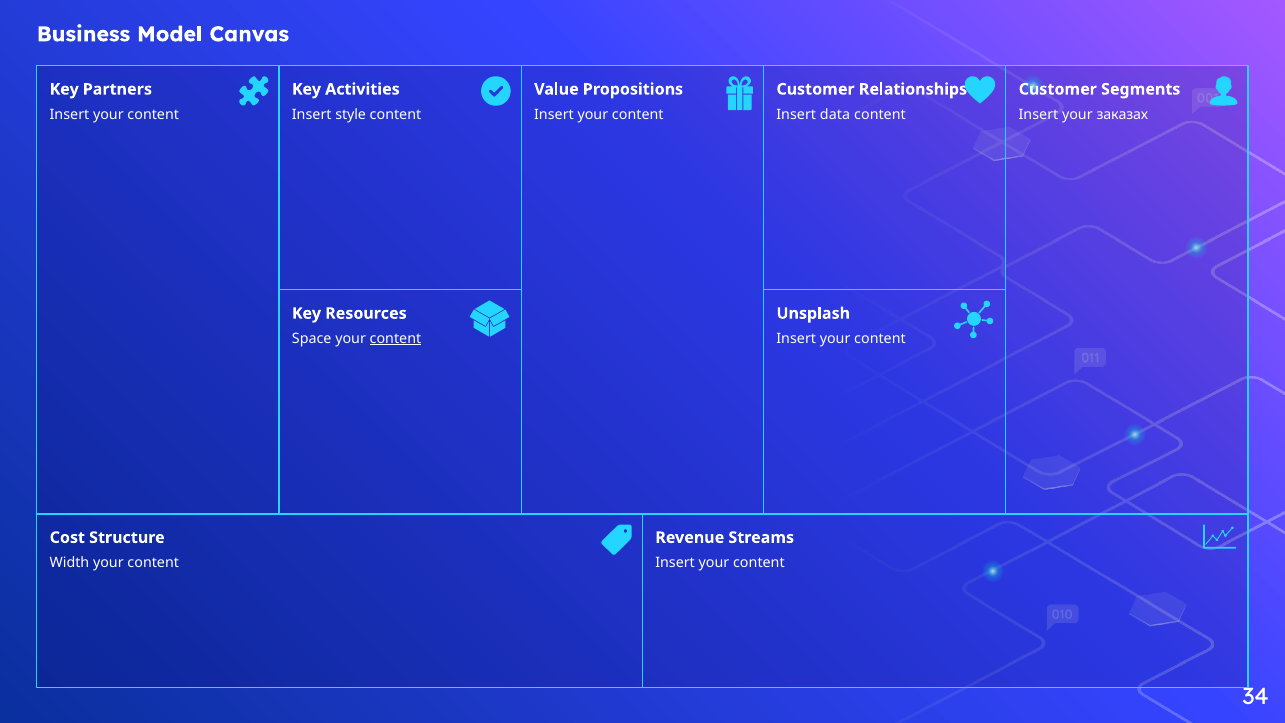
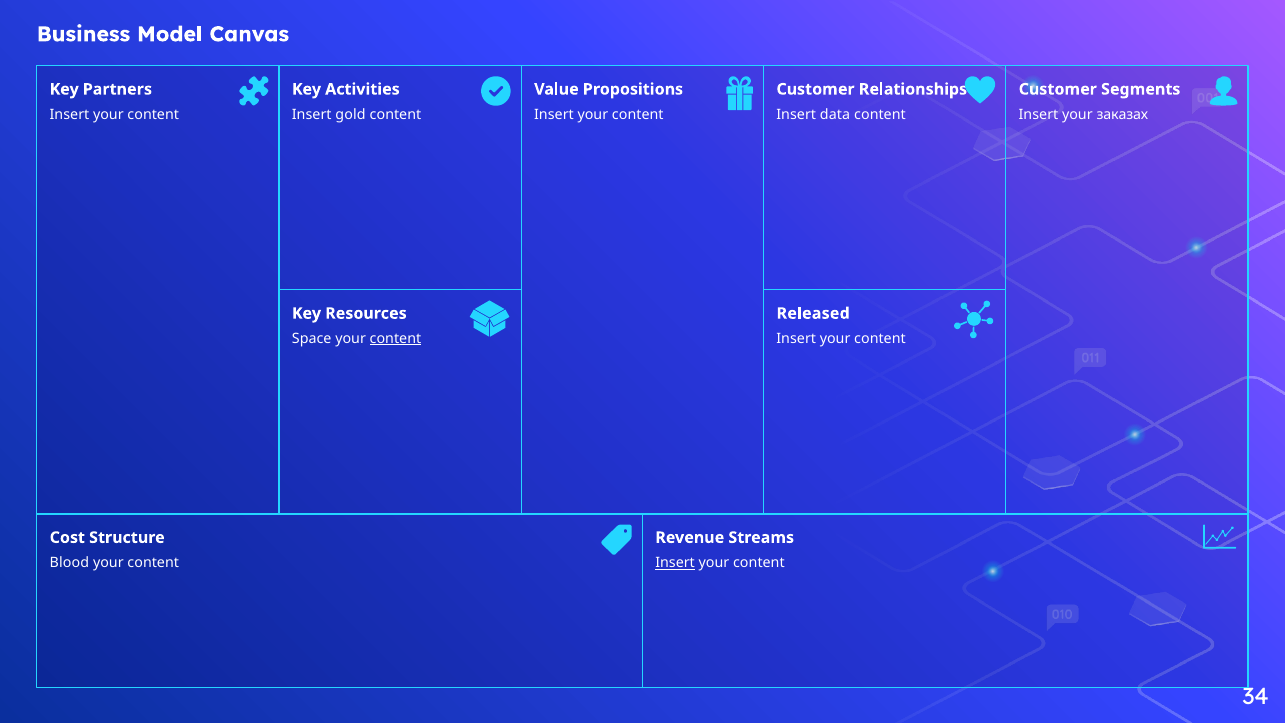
style: style -> gold (351, 114)
Unsplash: Unsplash -> Released (813, 313)
Width: Width -> Blood (69, 563)
Insert underline: none -> present (675, 563)
